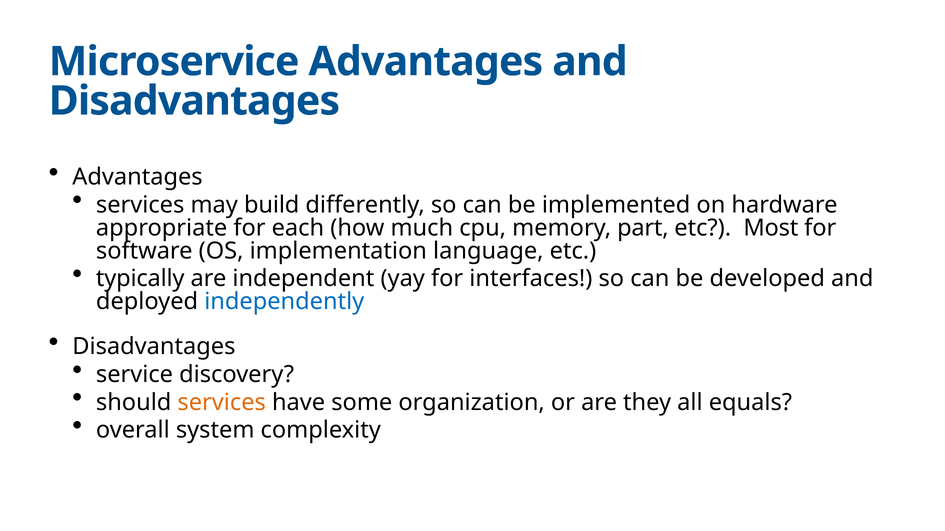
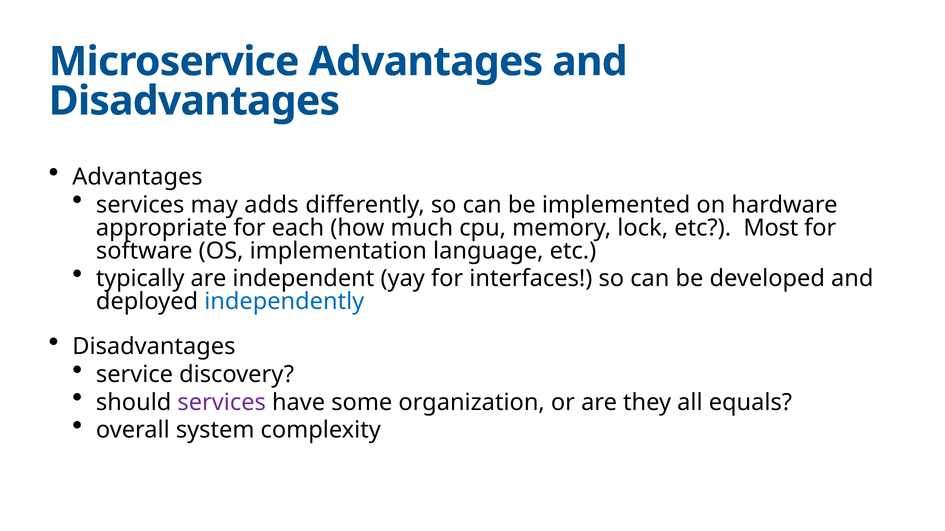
build: build -> adds (272, 205)
part: part -> lock (643, 228)
services colour: orange -> purple (222, 403)
